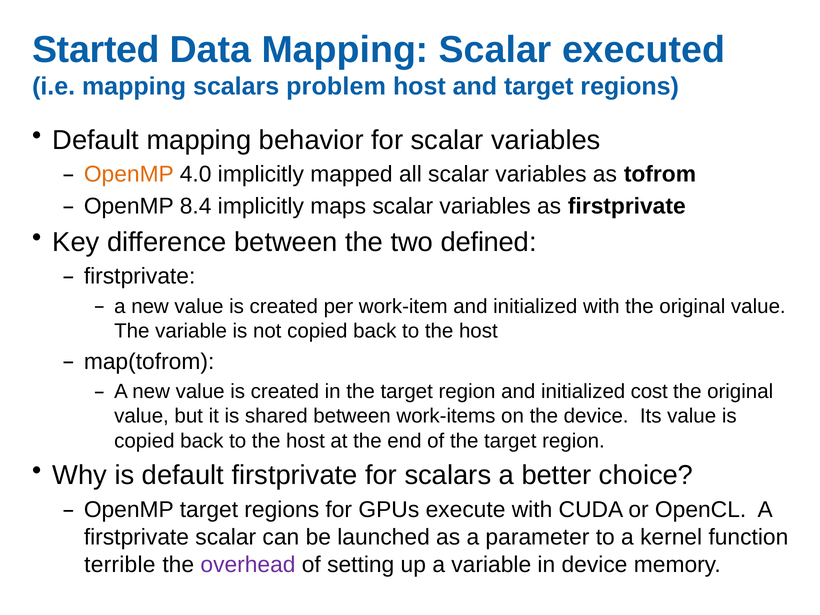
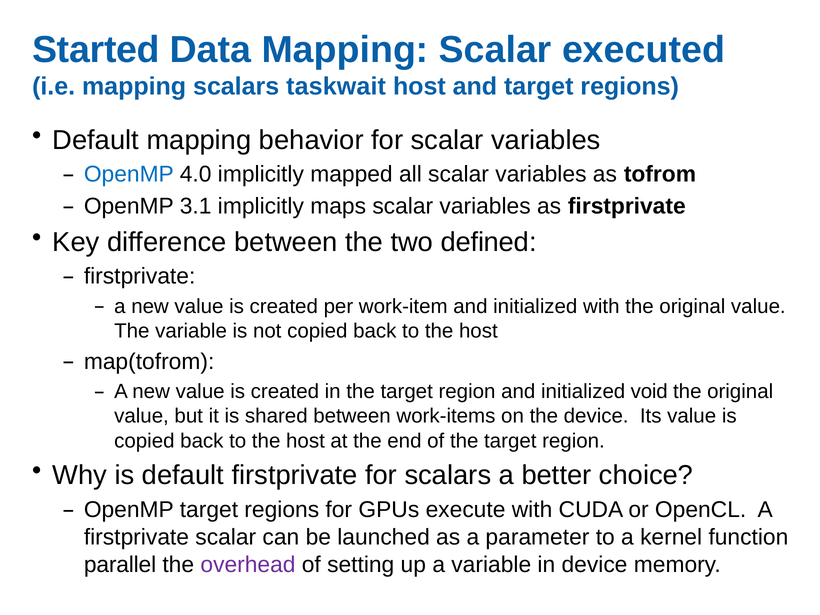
problem: problem -> taskwait (336, 86)
OpenMP colour: orange -> blue (129, 174)
8.4: 8.4 -> 3.1 (196, 206)
cost: cost -> void (649, 392)
terrible: terrible -> parallel (120, 565)
